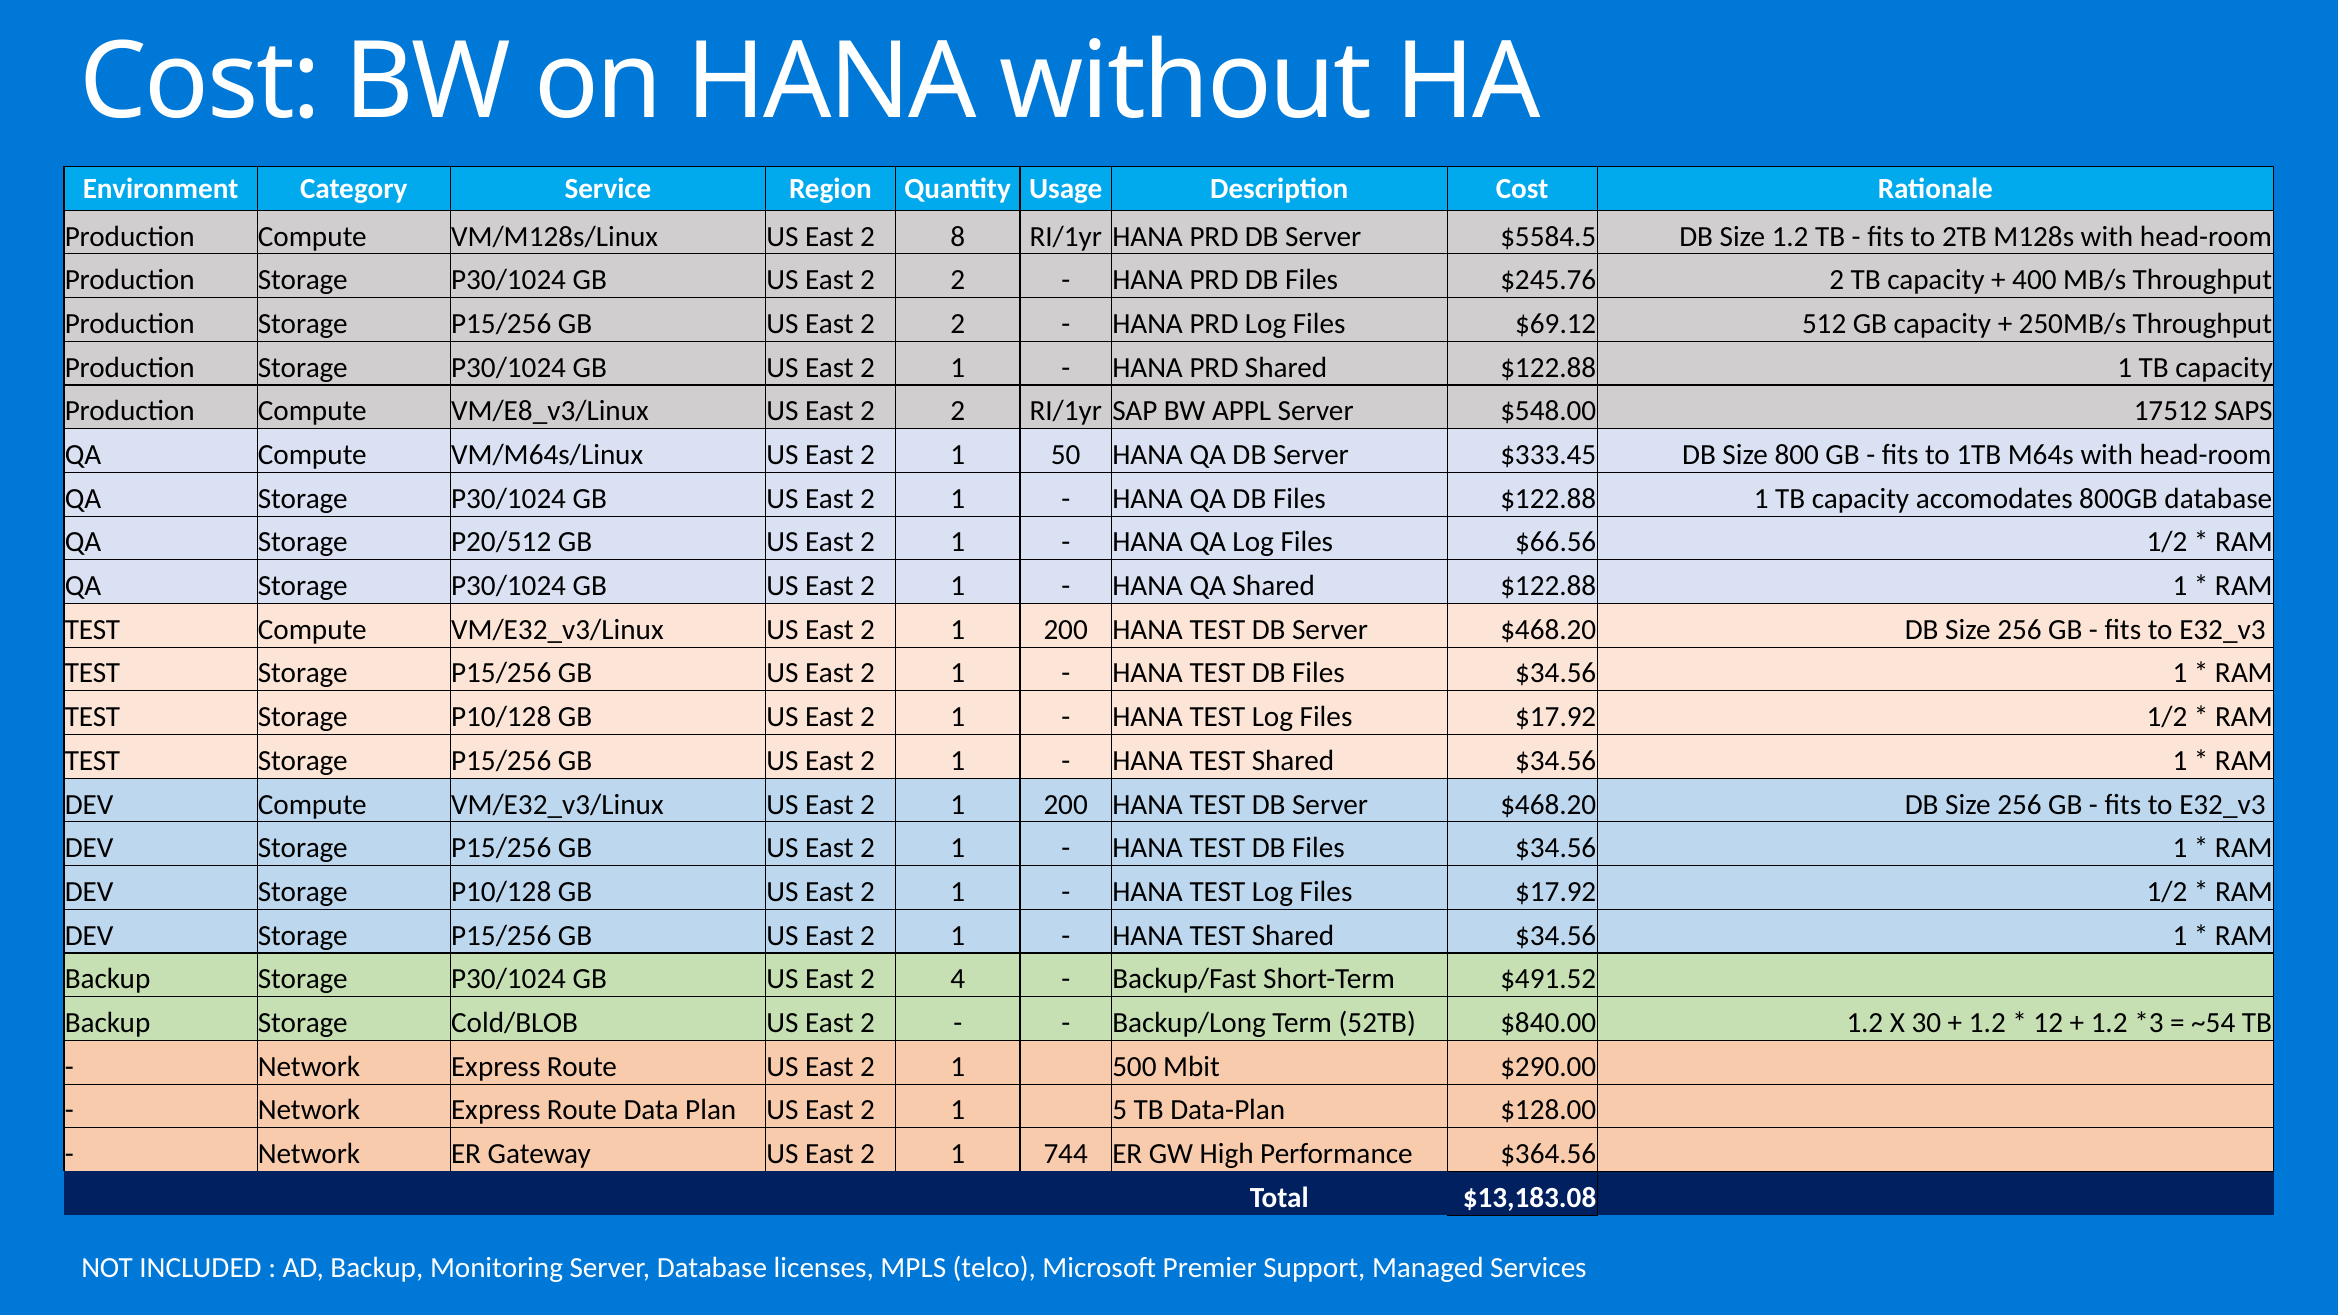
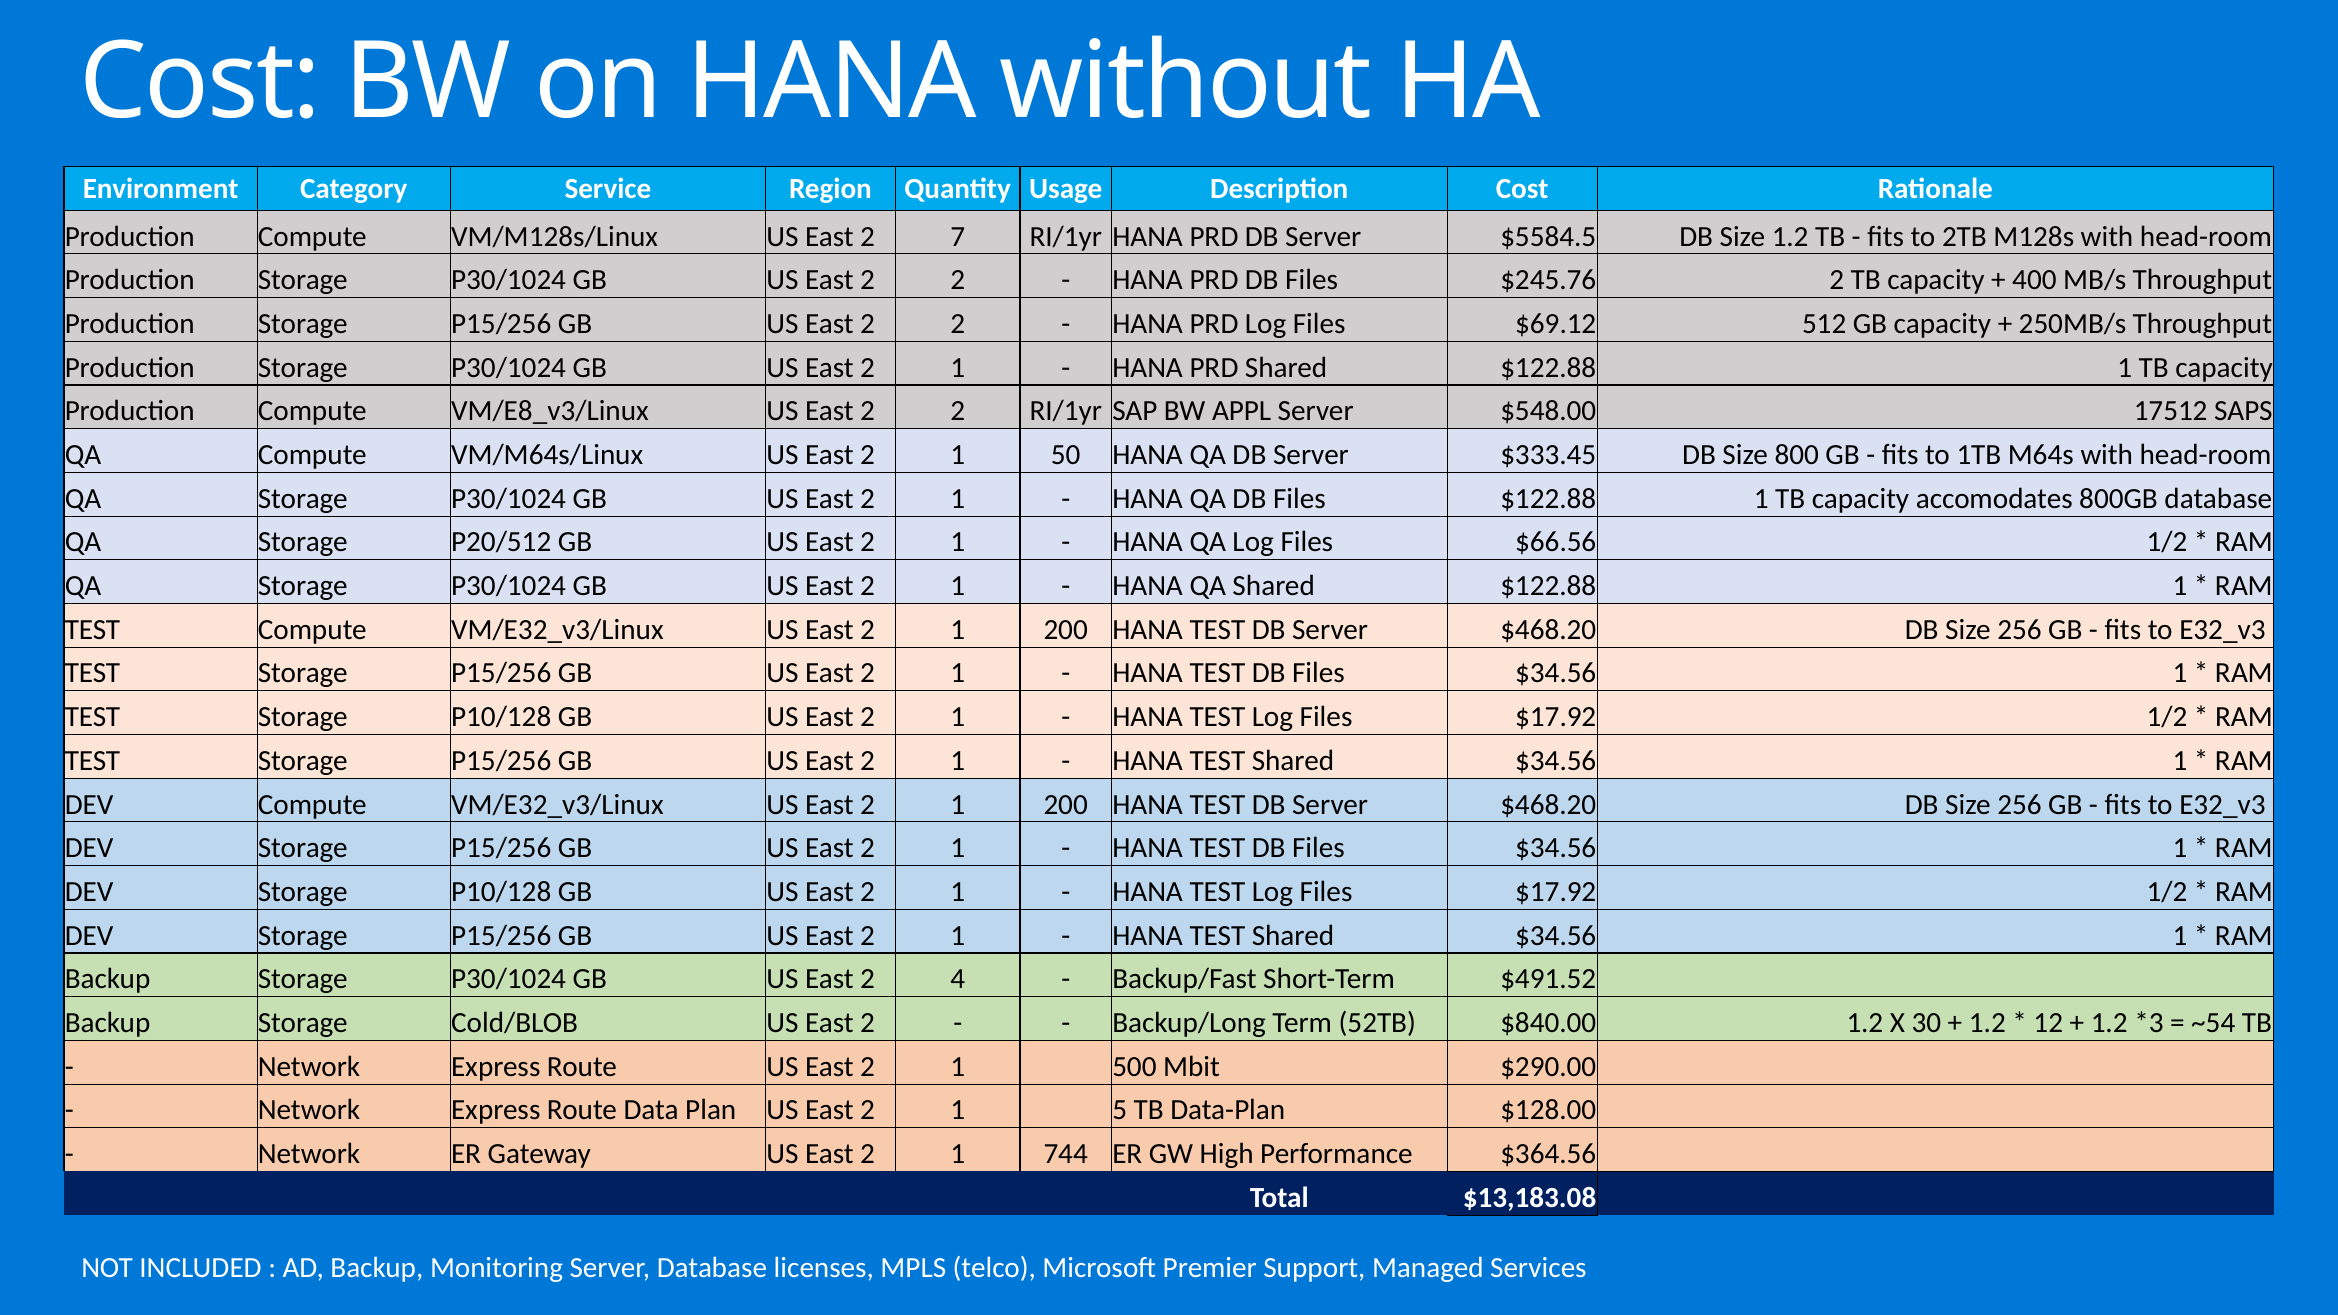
8: 8 -> 7 (958, 236)
